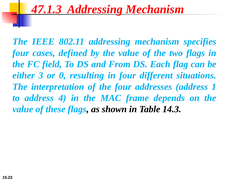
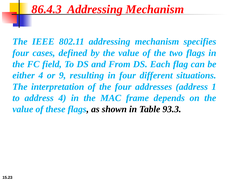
47.1.3: 47.1.3 -> 86.4.3 (47, 9)
either 3: 3 -> 4 (41, 75)
0: 0 -> 9 (62, 75)
14.3: 14.3 -> 93.3 (172, 109)
